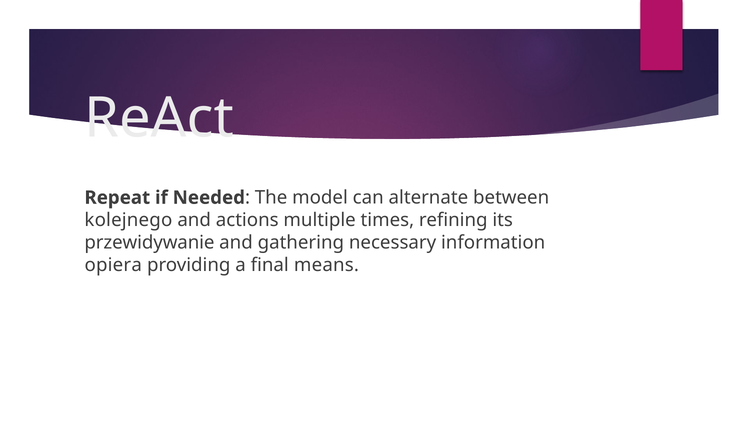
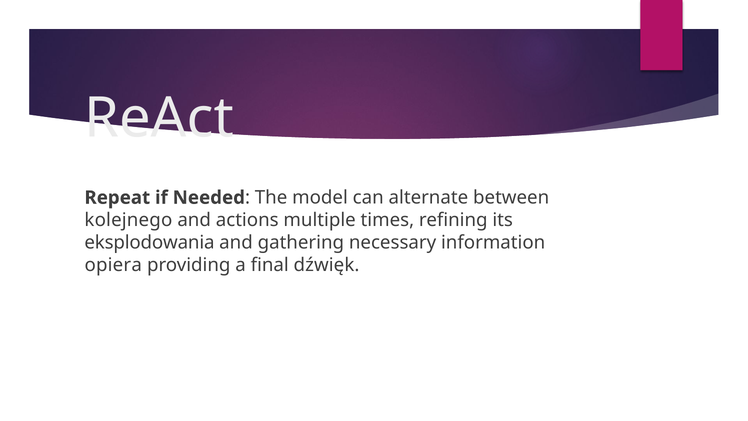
przewidywanie: przewidywanie -> eksplodowania (149, 242)
means: means -> dźwięk (327, 265)
